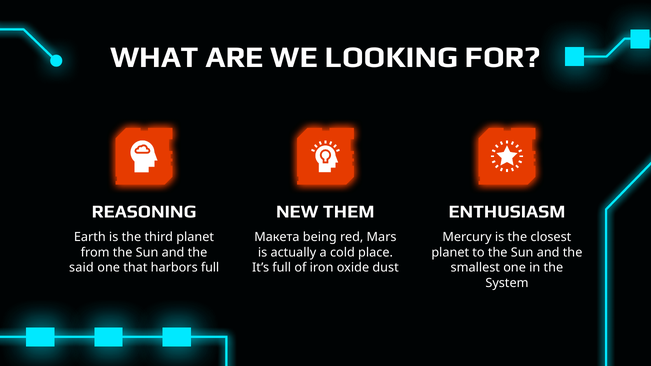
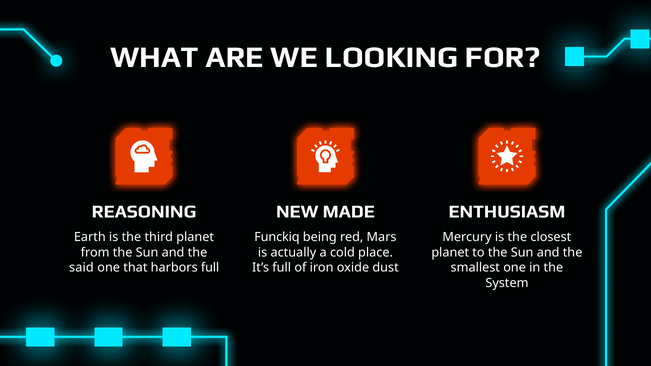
THEM: THEM -> MADE (349, 212)
Макета: Макета -> Funckiq (277, 237)
